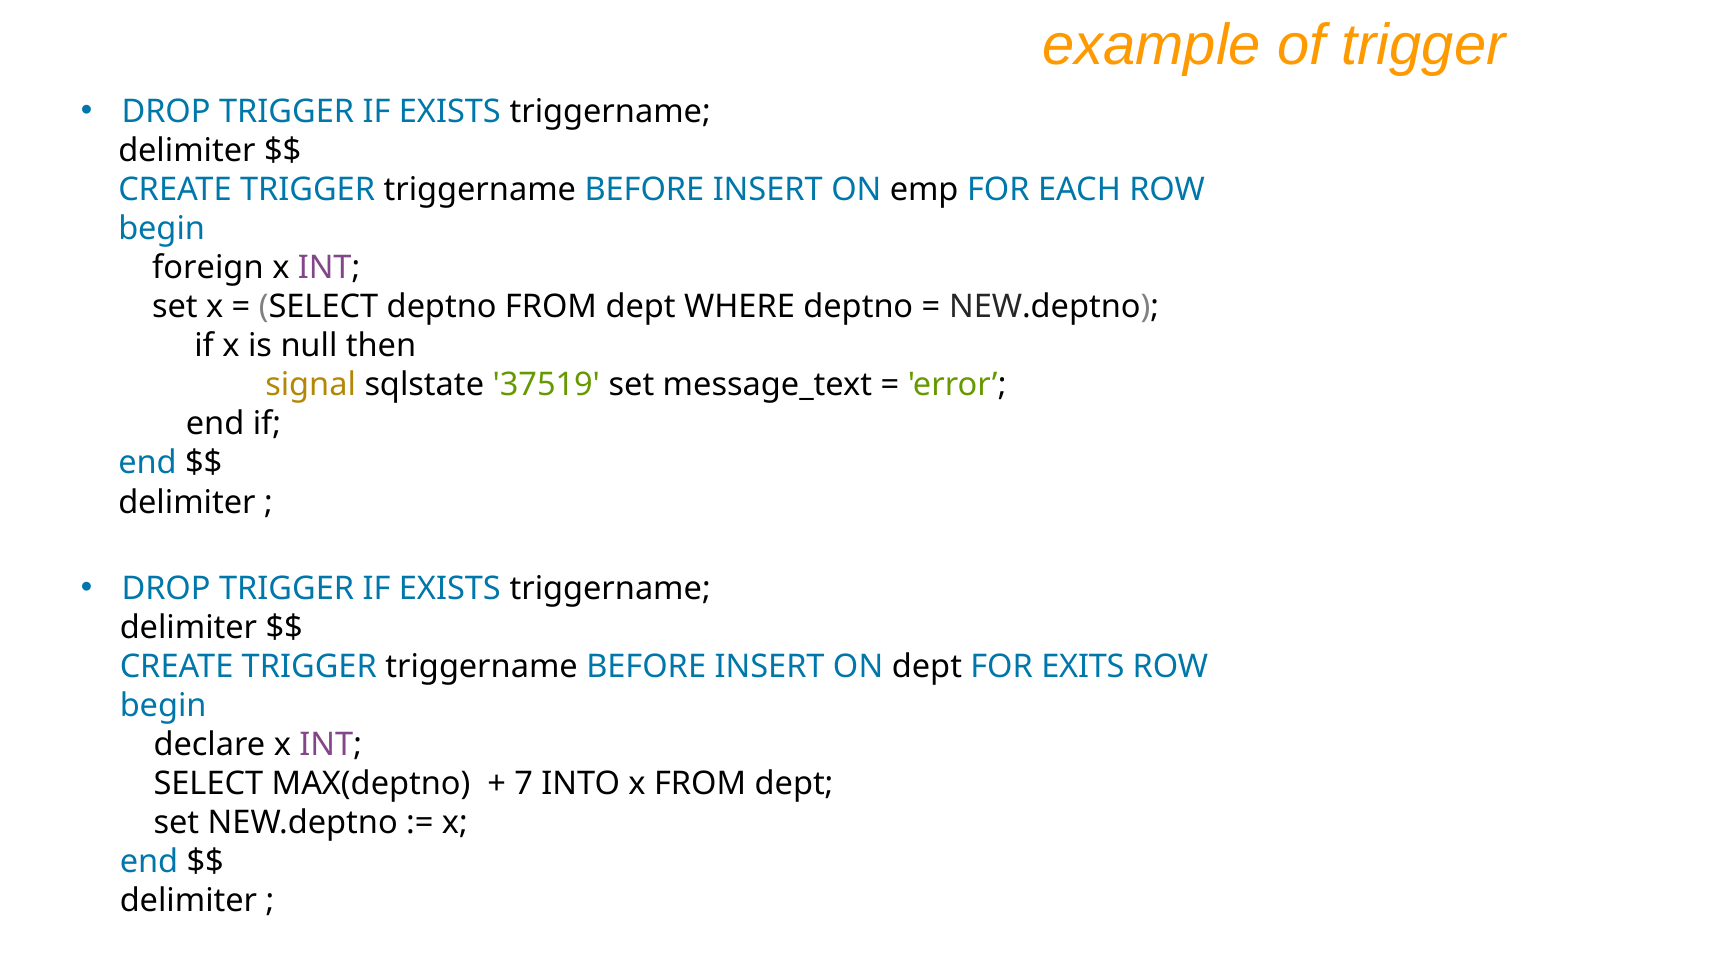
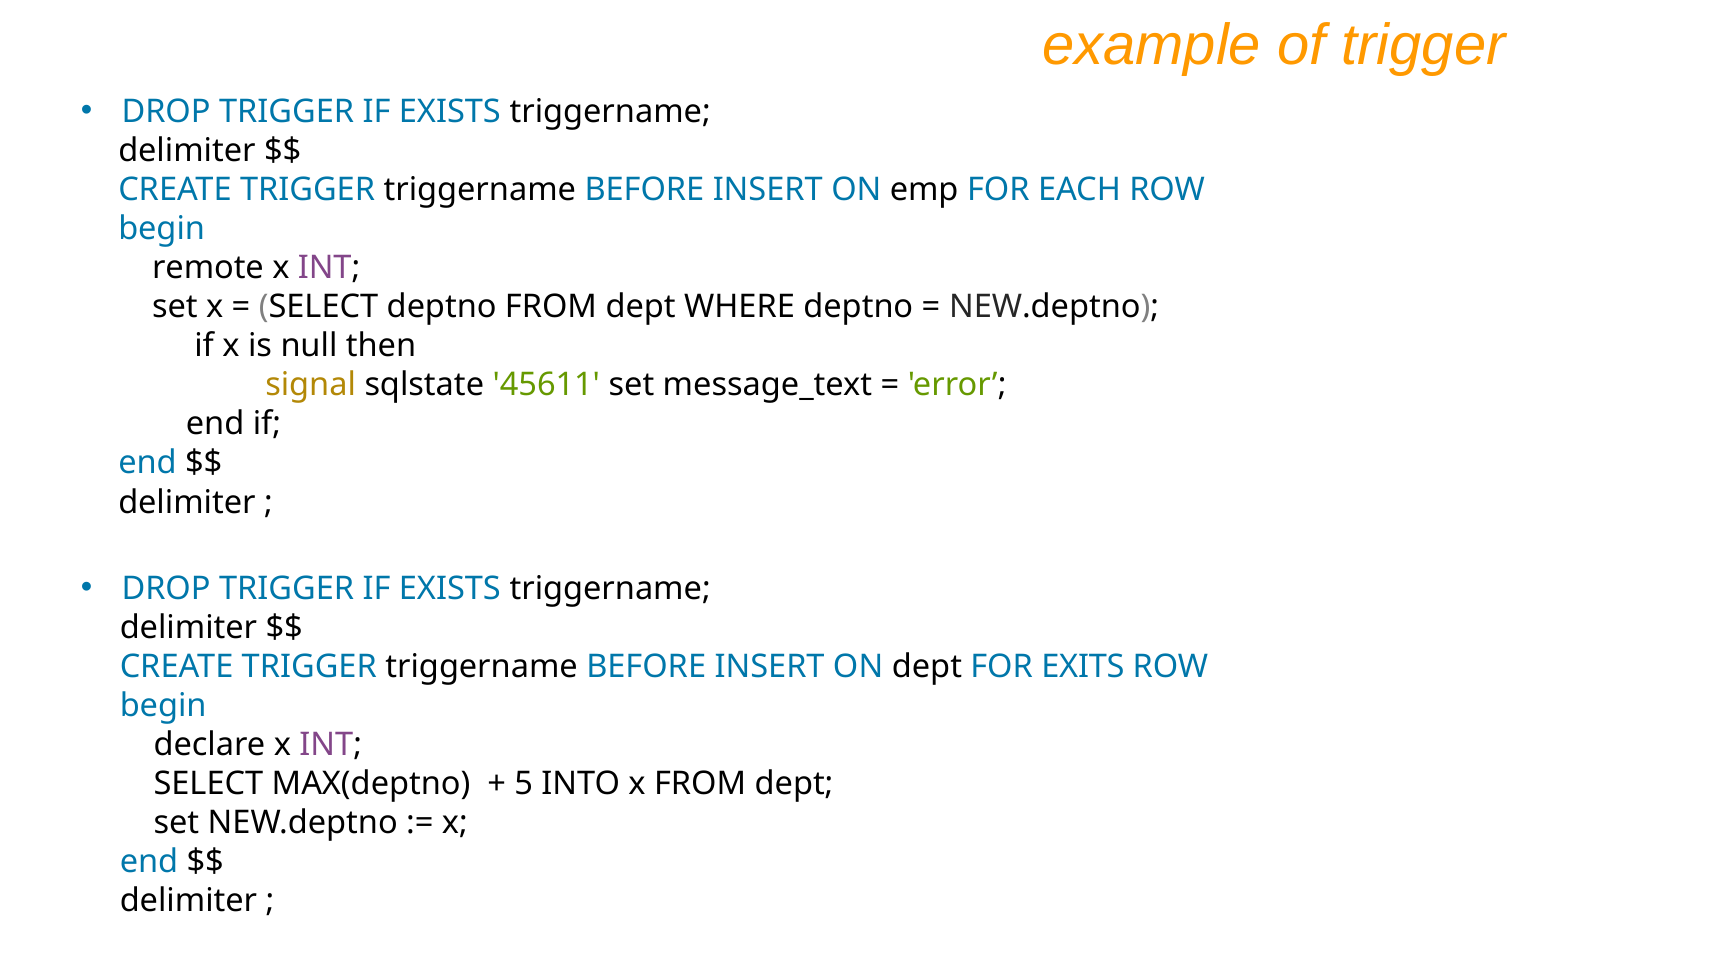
foreign: foreign -> remote (208, 268)
37519: 37519 -> 45611 (546, 385)
7: 7 -> 5 (524, 783)
